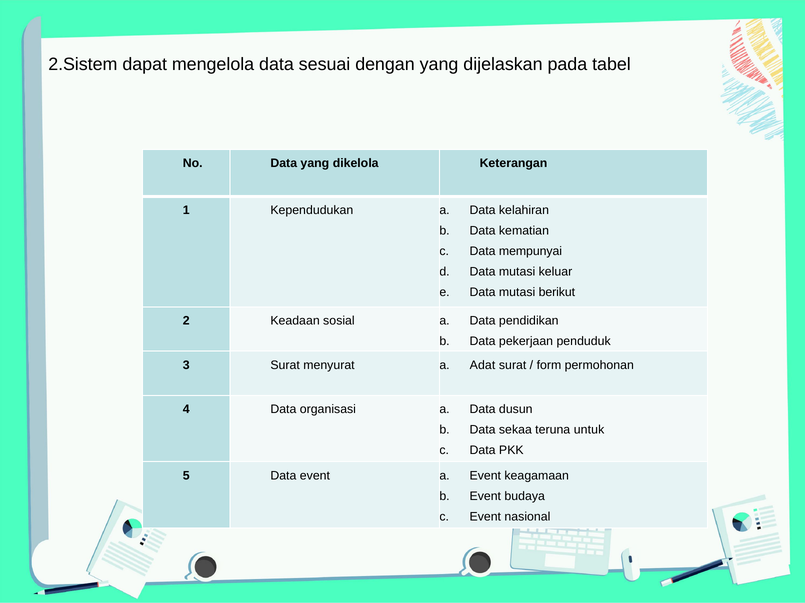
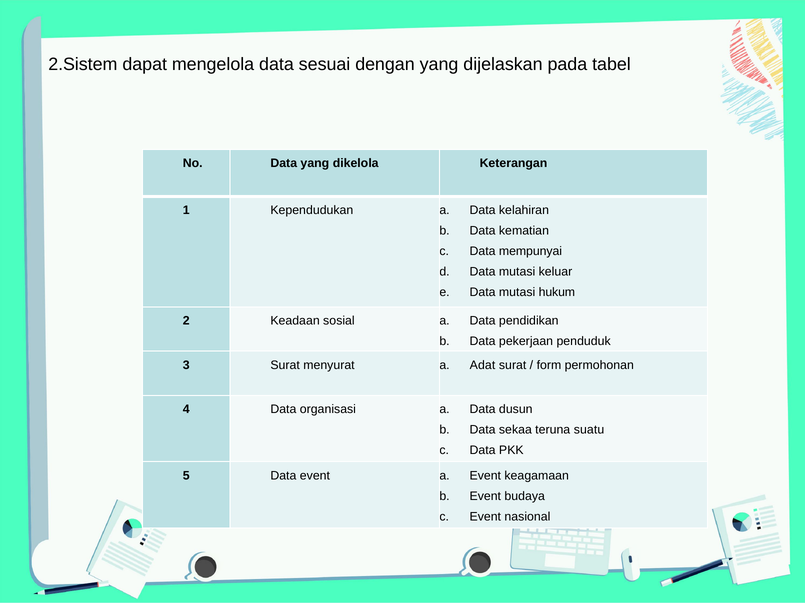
berikut: berikut -> hukum (557, 293)
untuk: untuk -> suatu (589, 430)
